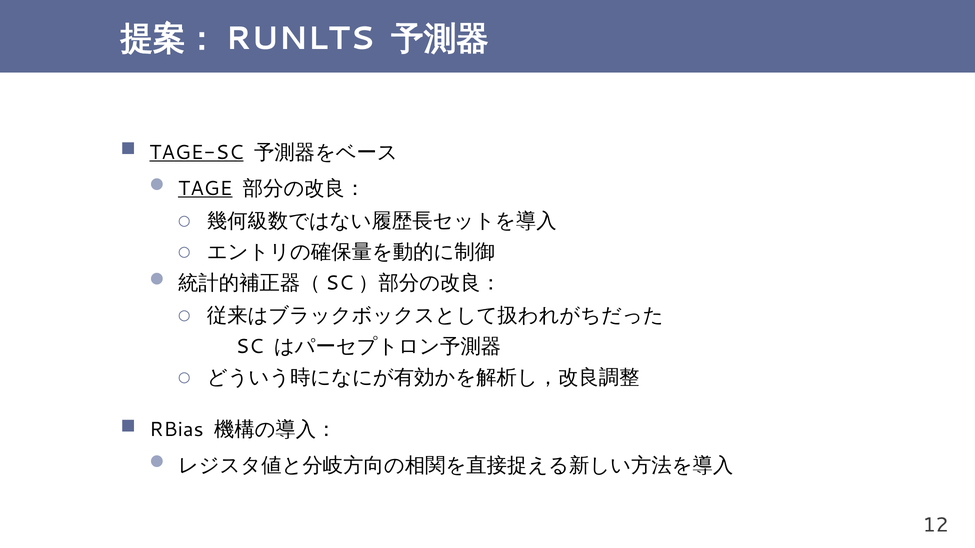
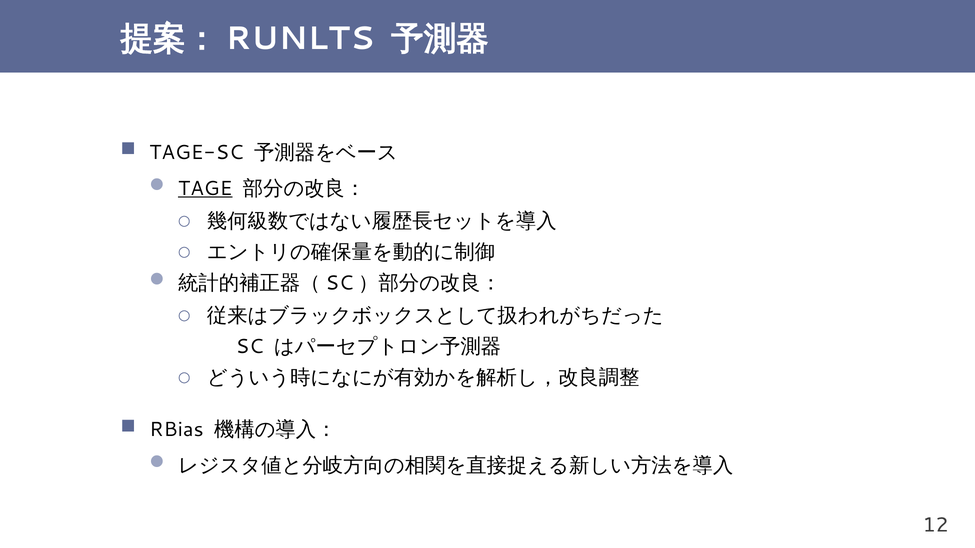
TAGE-SC underline: present -> none (196, 153)
